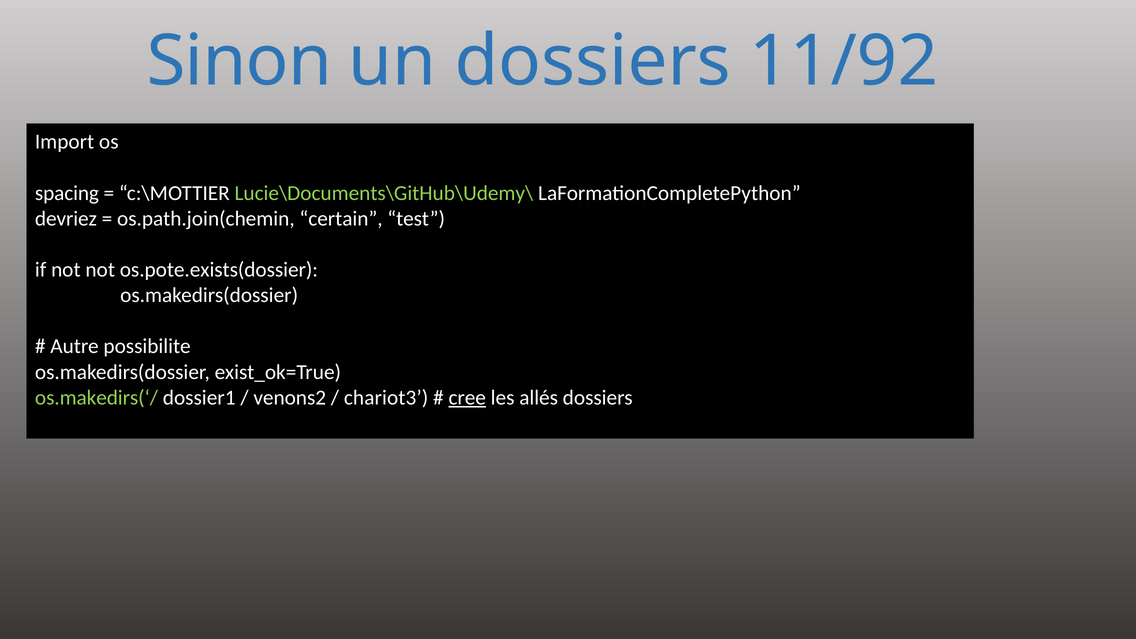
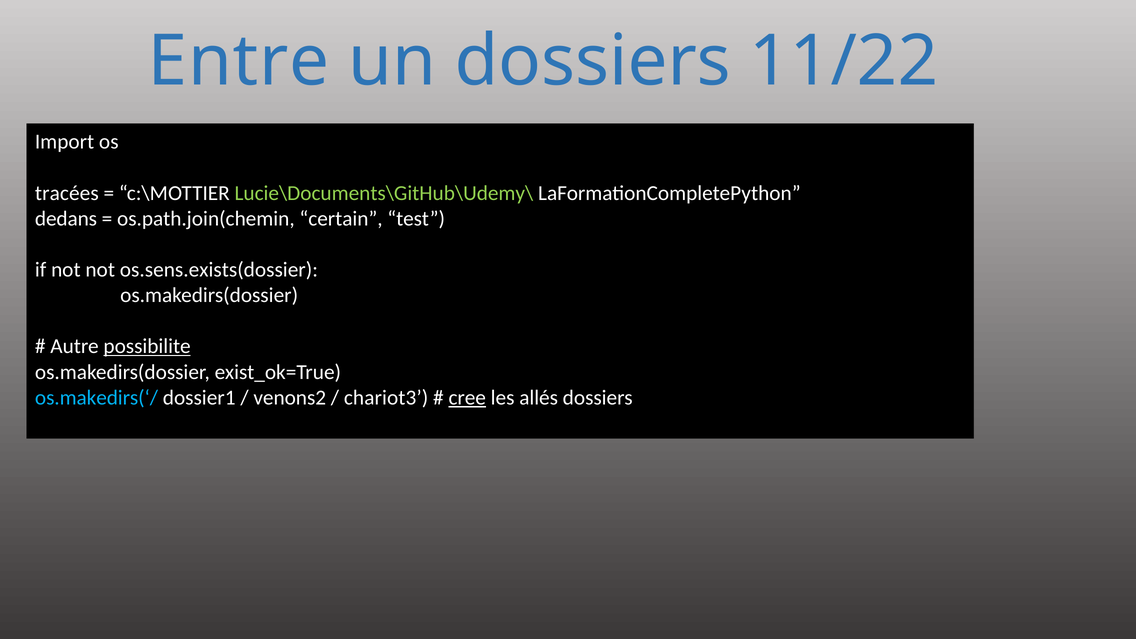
Sinon: Sinon -> Entre (239, 61)
11/92: 11/92 -> 11/22 (844, 61)
spacing: spacing -> tracées (67, 193)
devriez: devriez -> dedans (66, 219)
os.pote.exists(dossier: os.pote.exists(dossier -> os.sens.exists(dossier (219, 270)
possibilite underline: none -> present (147, 346)
os.makedirs(‘/ colour: light green -> light blue (97, 398)
